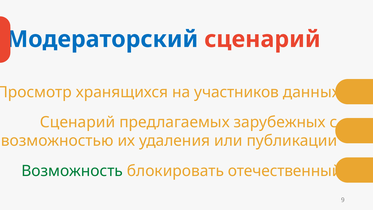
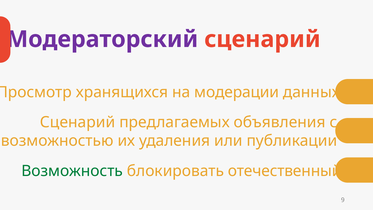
Модераторский colour: blue -> purple (102, 39)
участников: участников -> модерации (237, 92)
зарубежных: зарубежных -> объявления (280, 122)
